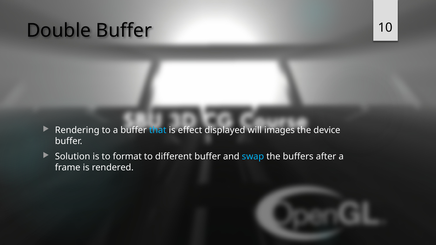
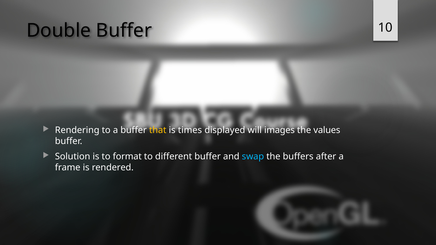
that colour: light blue -> yellow (158, 130)
effect: effect -> times (190, 130)
device: device -> values (327, 130)
